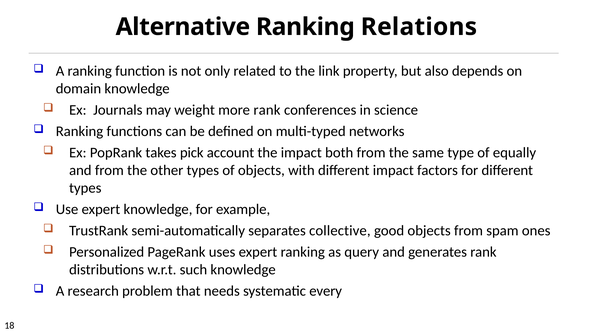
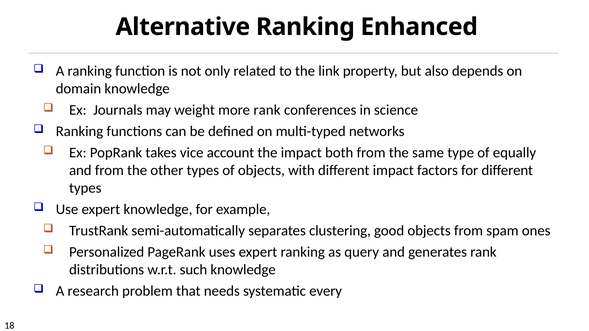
Relations: Relations -> Enhanced (419, 27)
pick: pick -> vice (192, 153)
collective: collective -> clustering (340, 231)
